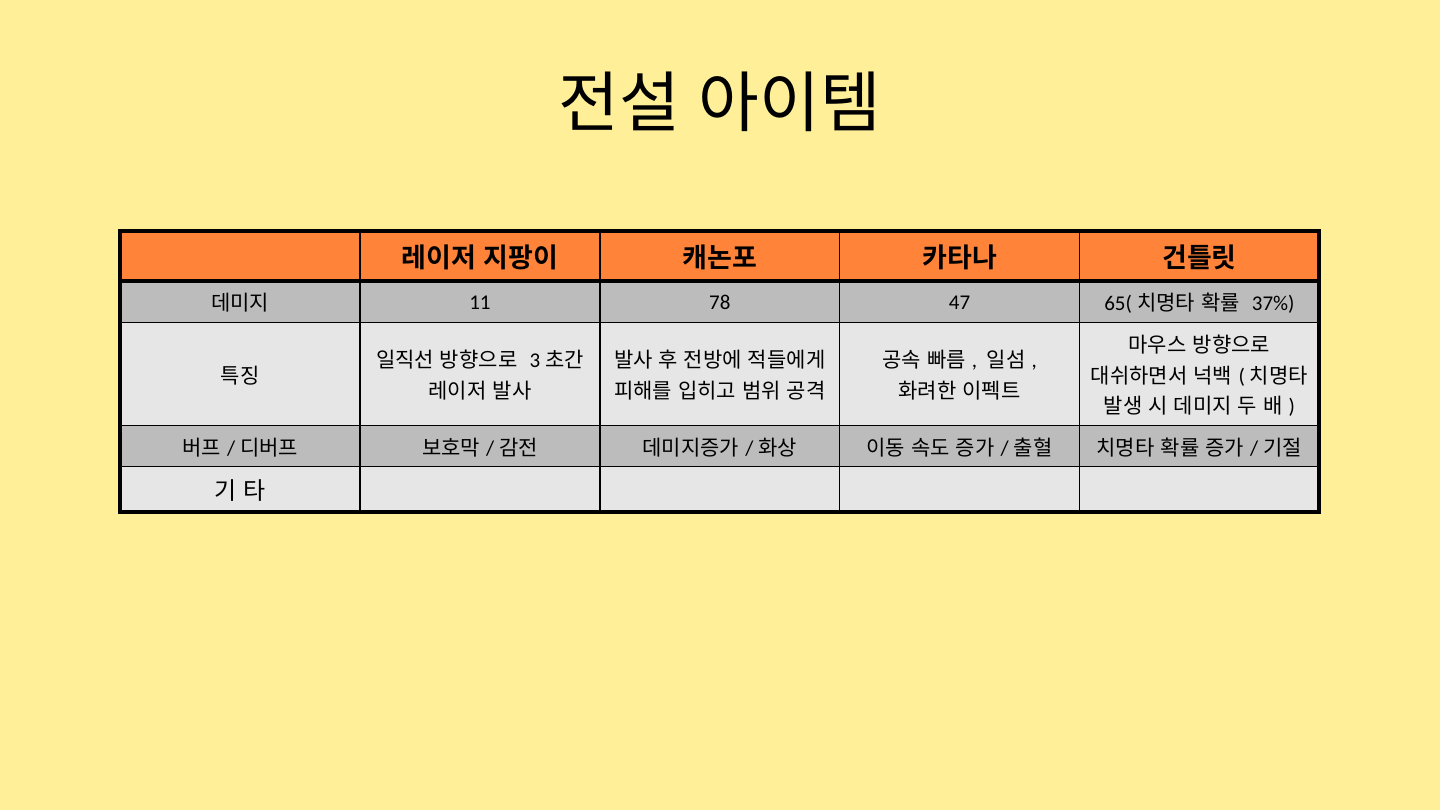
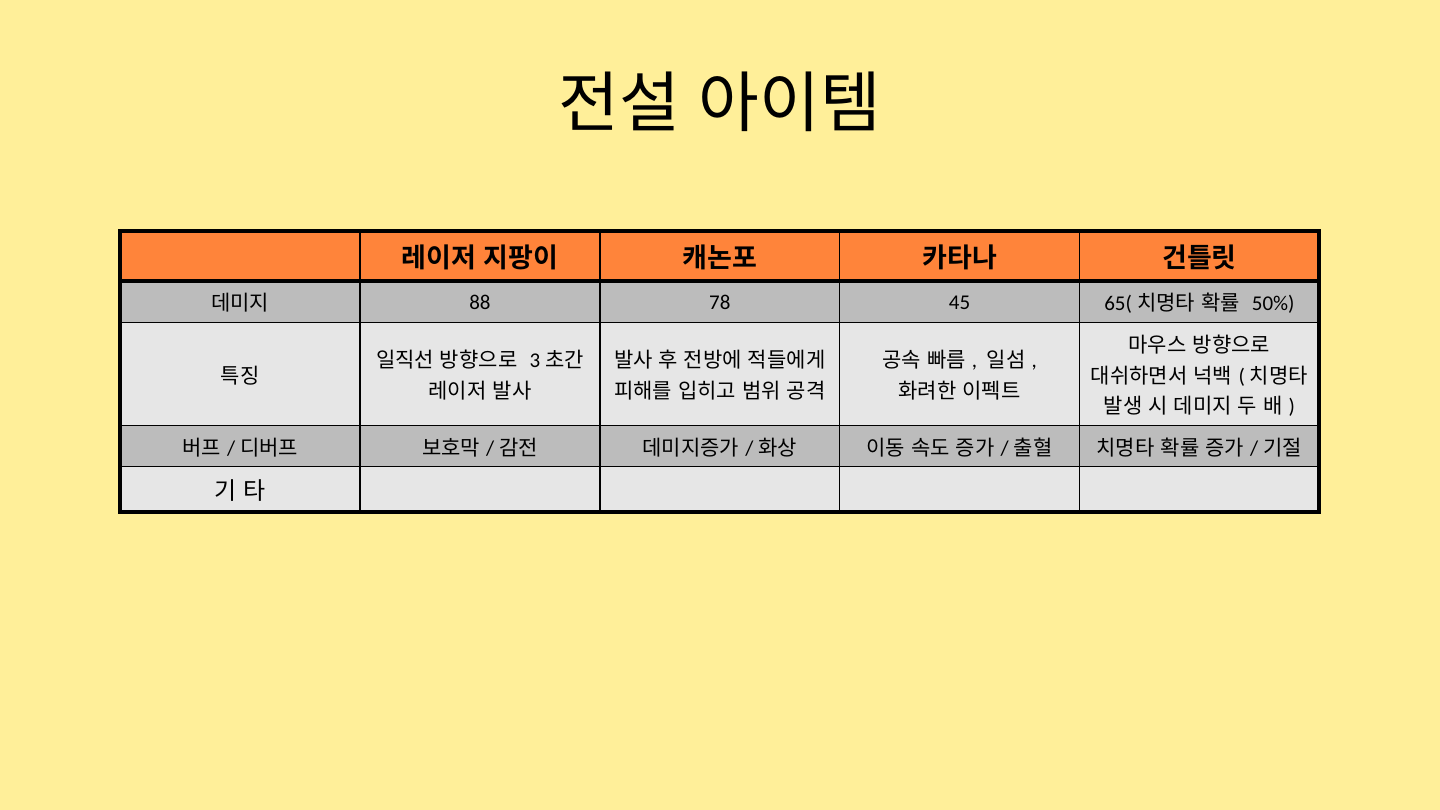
11: 11 -> 88 (480, 302)
47: 47 -> 45 (960, 302)
37%: 37% -> 50% (1273, 304)
